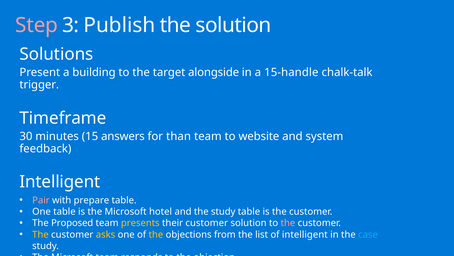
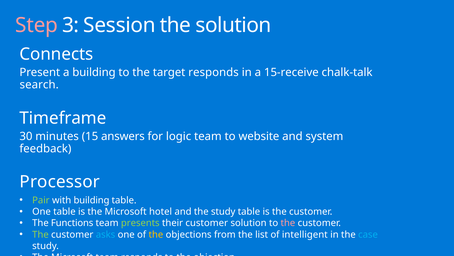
Publish: Publish -> Session (120, 25)
Solutions: Solutions -> Connects (56, 54)
target alongside: alongside -> responds (214, 72)
15-handle: 15-handle -> 15-receive (291, 72)
trigger: trigger -> search (39, 85)
than: than -> logic (179, 136)
Intelligent: Intelligent -> Processor (60, 181)
Pair colour: pink -> light green (41, 200)
with prepare: prepare -> building (91, 200)
Proposed: Proposed -> Functions (72, 223)
presents colour: yellow -> light green (140, 223)
The colour: yellow -> light green (40, 234)
asks colour: yellow -> light blue (106, 234)
